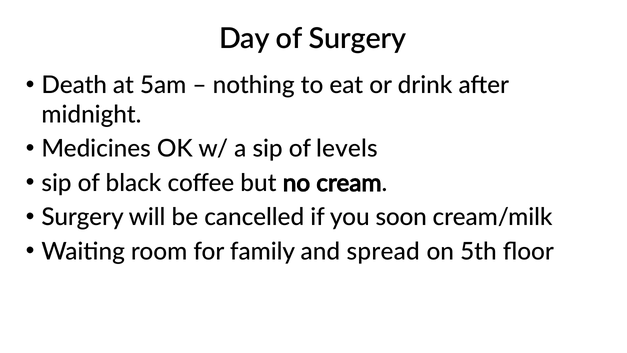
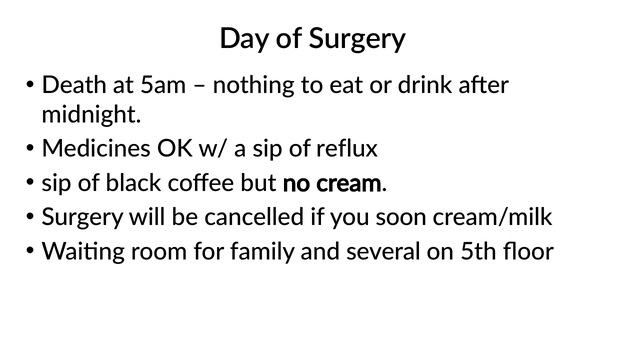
levels: levels -> reflux (347, 149)
spread: spread -> several (383, 251)
